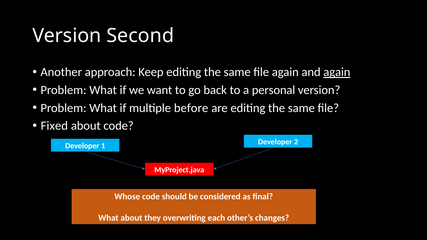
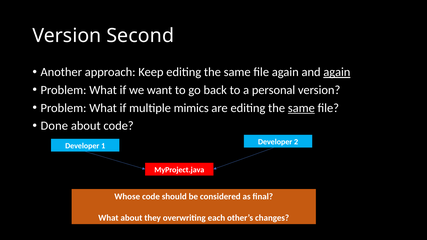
before: before -> mimics (191, 108)
same underline: none -> present (301, 108)
Fixed: Fixed -> Done (54, 126)
